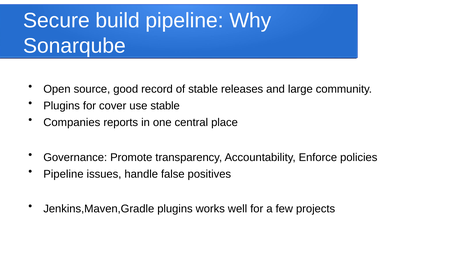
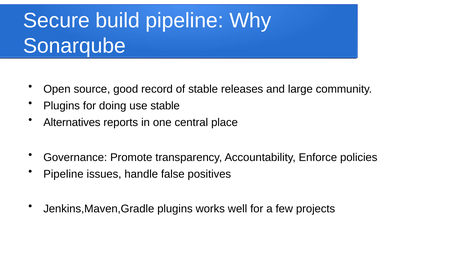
cover: cover -> doing (113, 106)
Companies: Companies -> Alternatives (72, 122)
